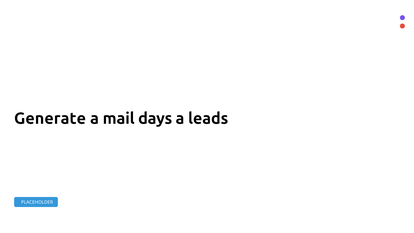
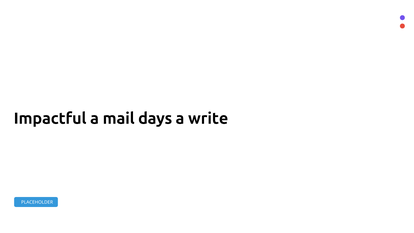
Generate: Generate -> Impactful (50, 118)
leads: leads -> write (208, 118)
